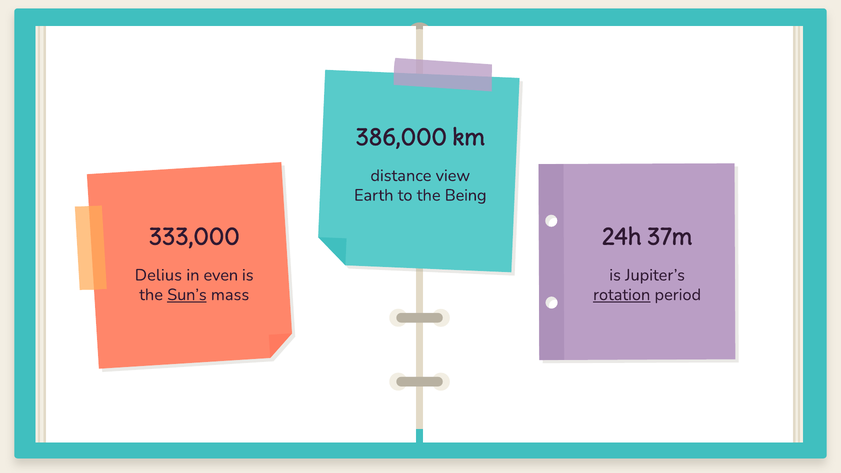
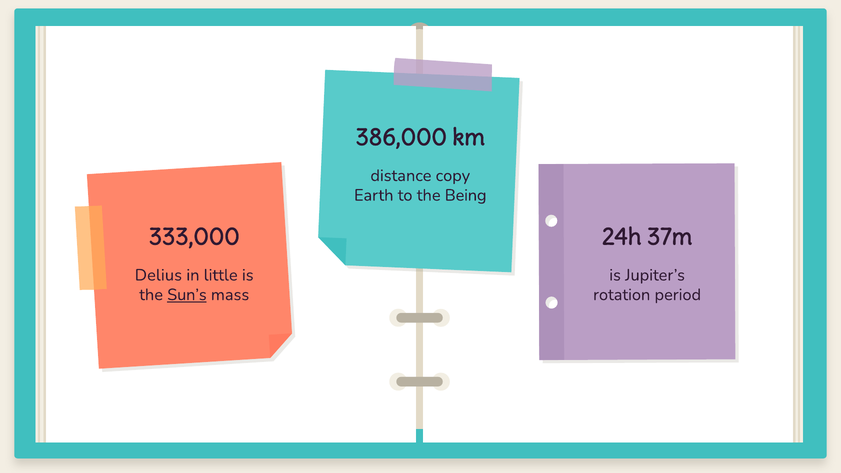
view: view -> copy (453, 176)
even: even -> little (221, 275)
rotation underline: present -> none (622, 295)
